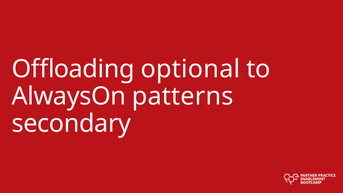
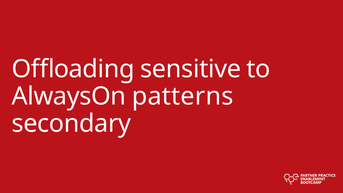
optional: optional -> sensitive (191, 69)
